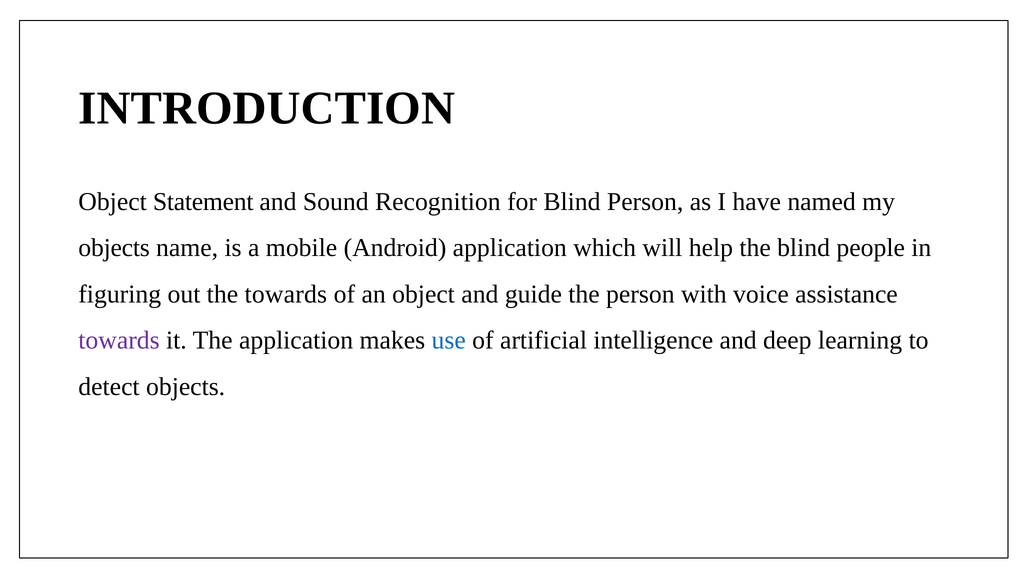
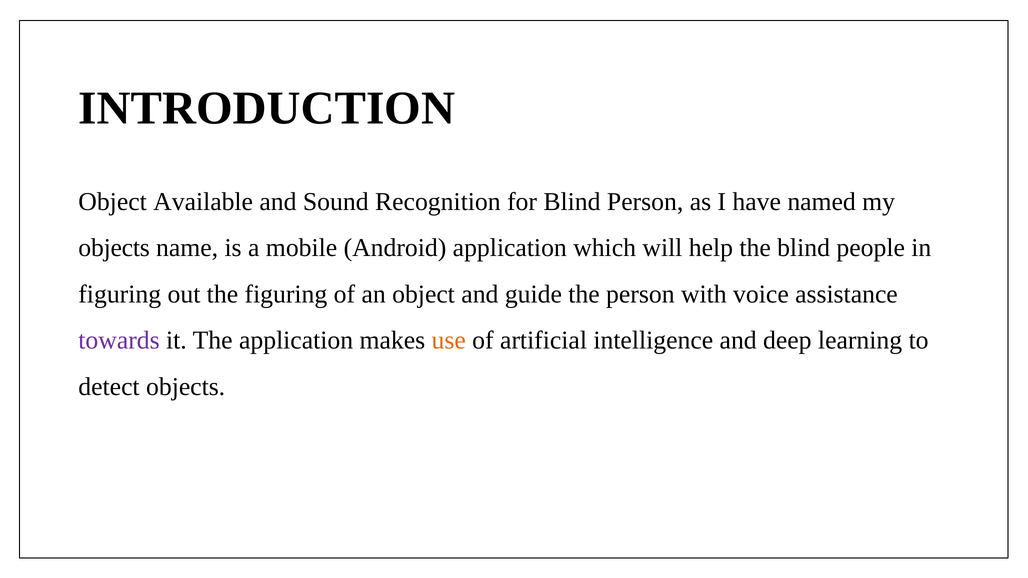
Statement: Statement -> Available (203, 202)
the towards: towards -> figuring (286, 294)
use colour: blue -> orange (449, 340)
